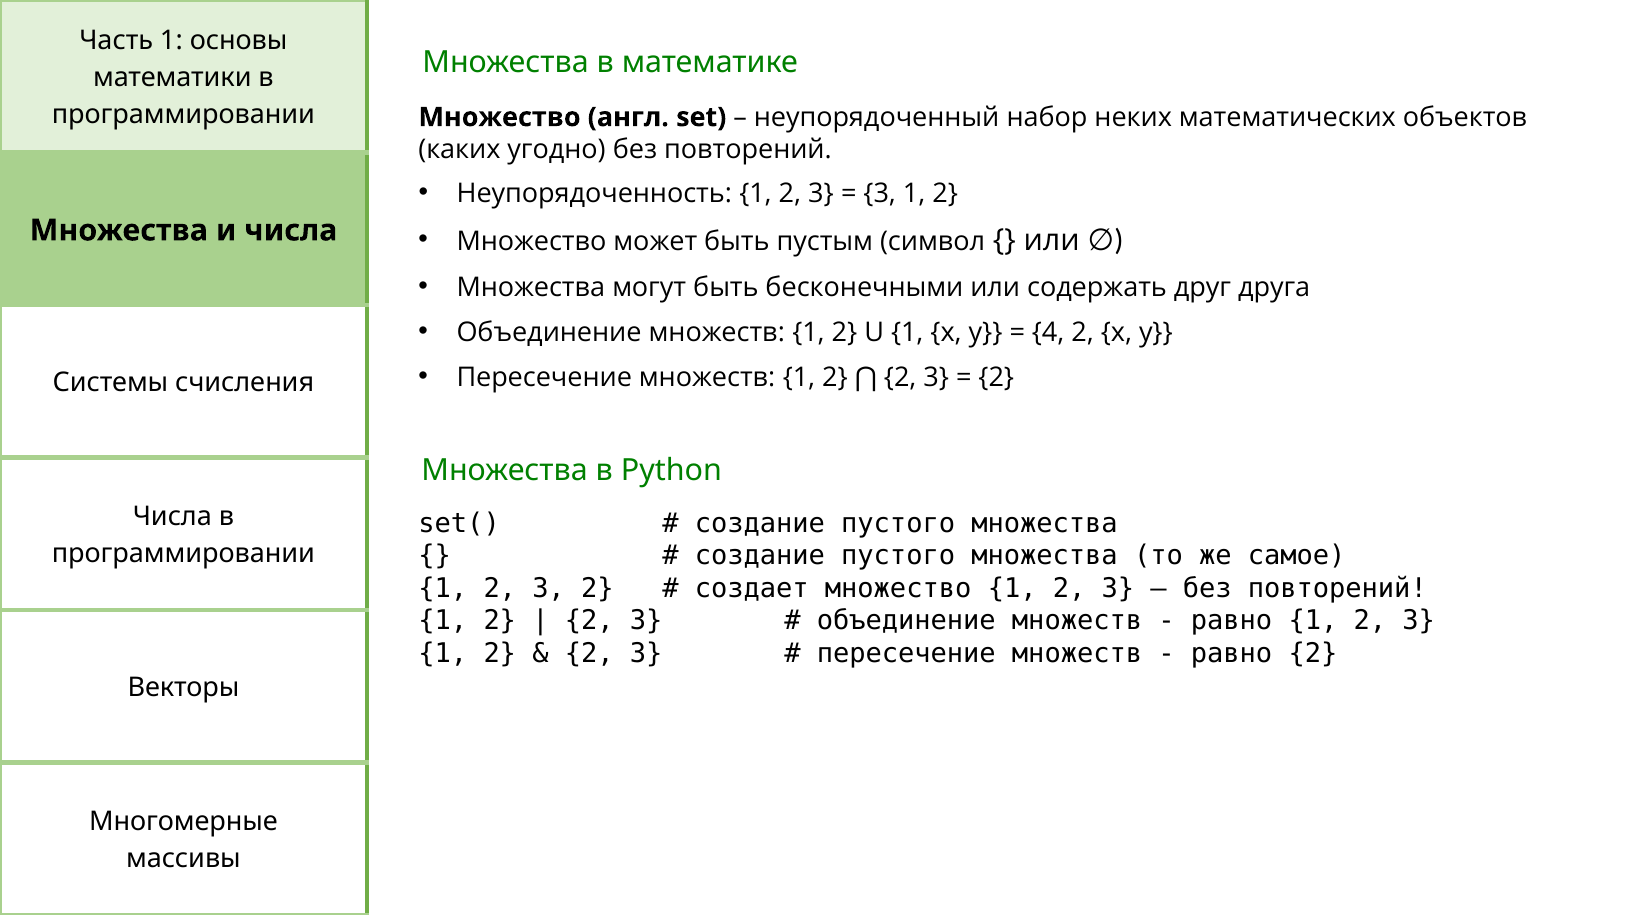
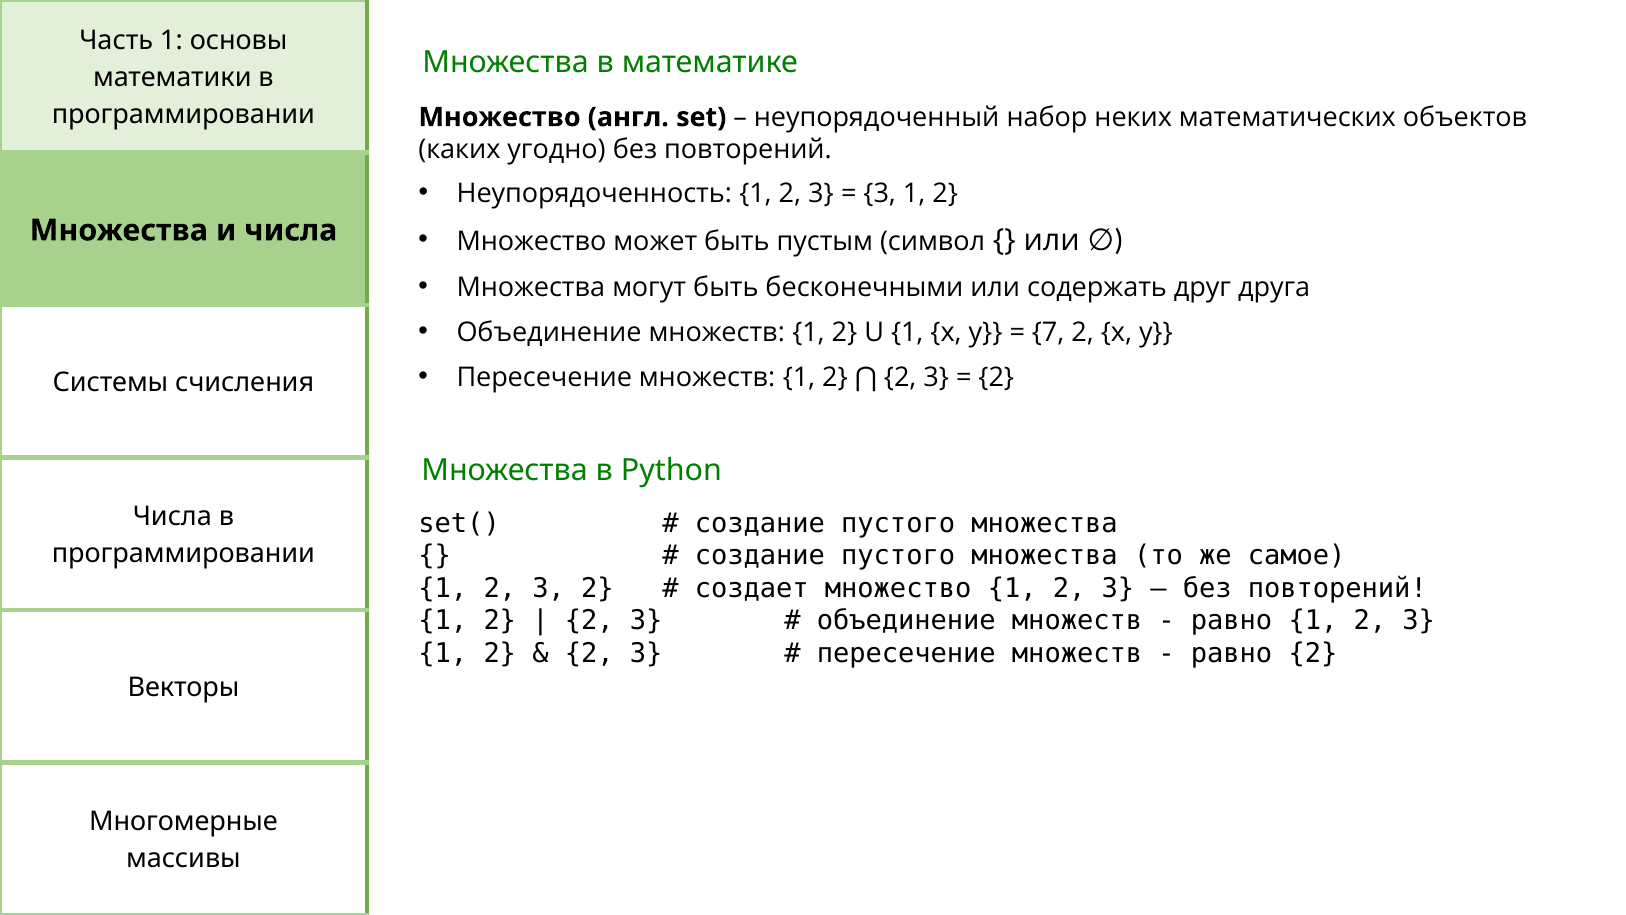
4: 4 -> 7 (1048, 332)
